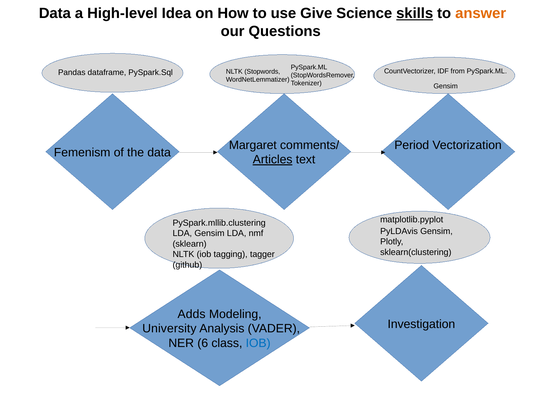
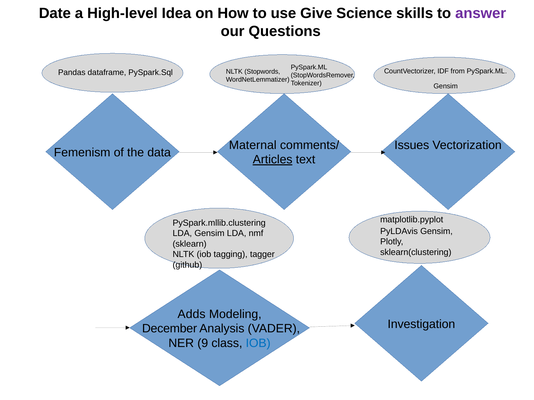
Data: Data -> Date (55, 13)
skills underline: present -> none (415, 13)
answer colour: orange -> purple (481, 13)
Margaret: Margaret -> Maternal (253, 145)
Period: Period -> Issues (412, 145)
University: University -> December (170, 329)
6: 6 -> 9 (203, 343)
